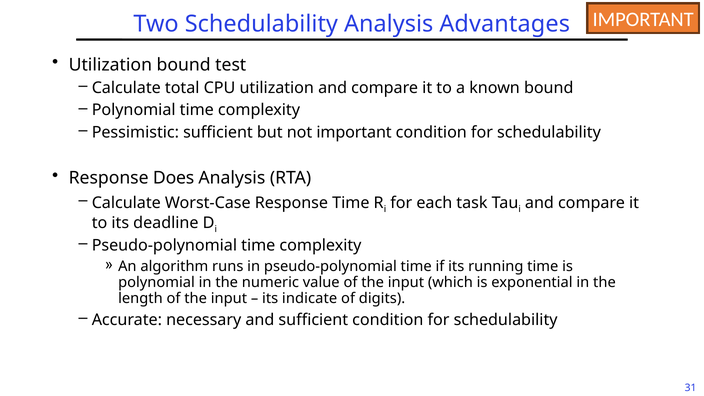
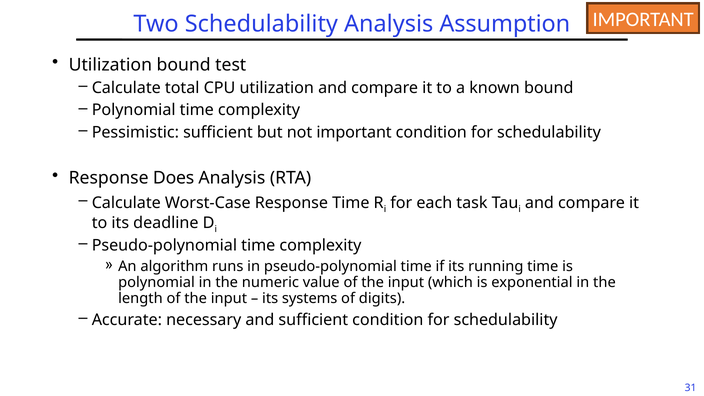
Advantages: Advantages -> Assumption (505, 24)
indicate: indicate -> systems (310, 298)
